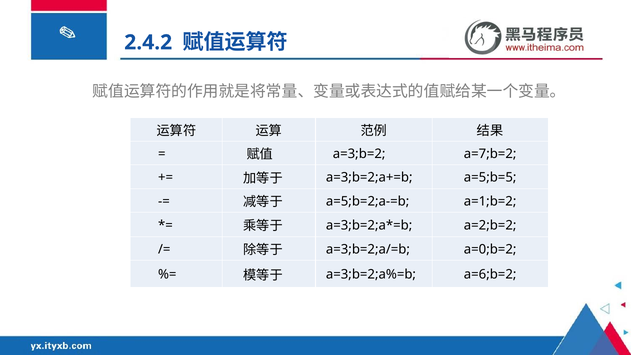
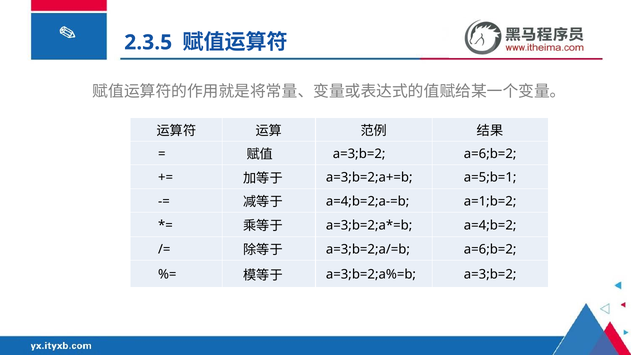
2.4.2: 2.4.2 -> 2.3.5 (148, 42)
a=3;b=2 a=7;b=2: a=7;b=2 -> a=6;b=2 (490, 154)
a=5;b=5: a=5;b=5 -> a=5;b=1 (490, 178)
a=5;b=2;a-=b: a=5;b=2;a-=b -> a=4;b=2;a-=b (368, 201)
a=2;b=2: a=2;b=2 -> a=4;b=2 (490, 225)
a=3;b=2;a/=b a=0;b=2: a=0;b=2 -> a=6;b=2 (490, 249)
a=3;b=2;a%=b a=6;b=2: a=6;b=2 -> a=3;b=2 (490, 275)
